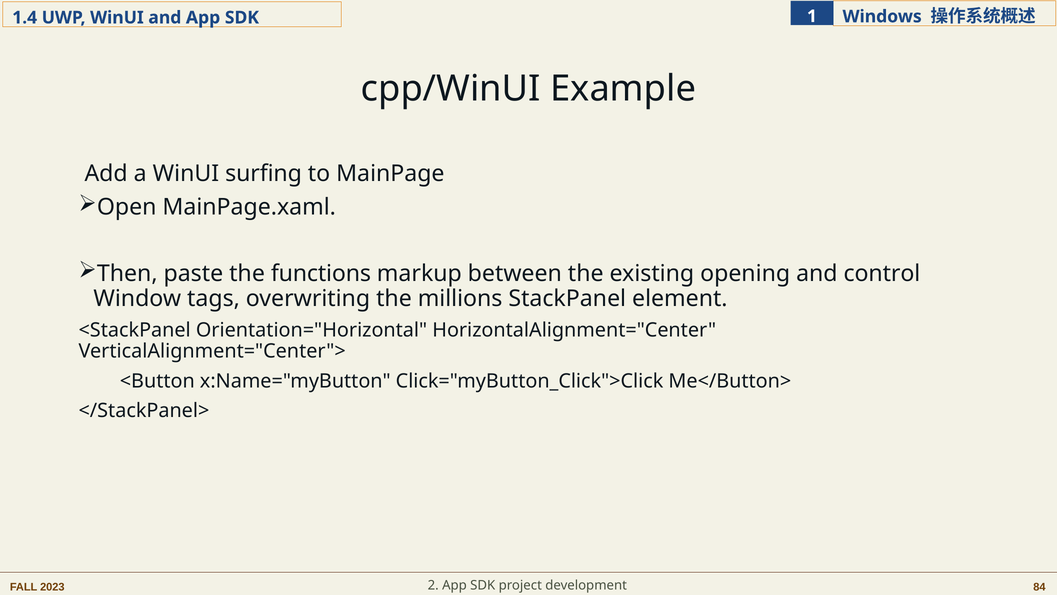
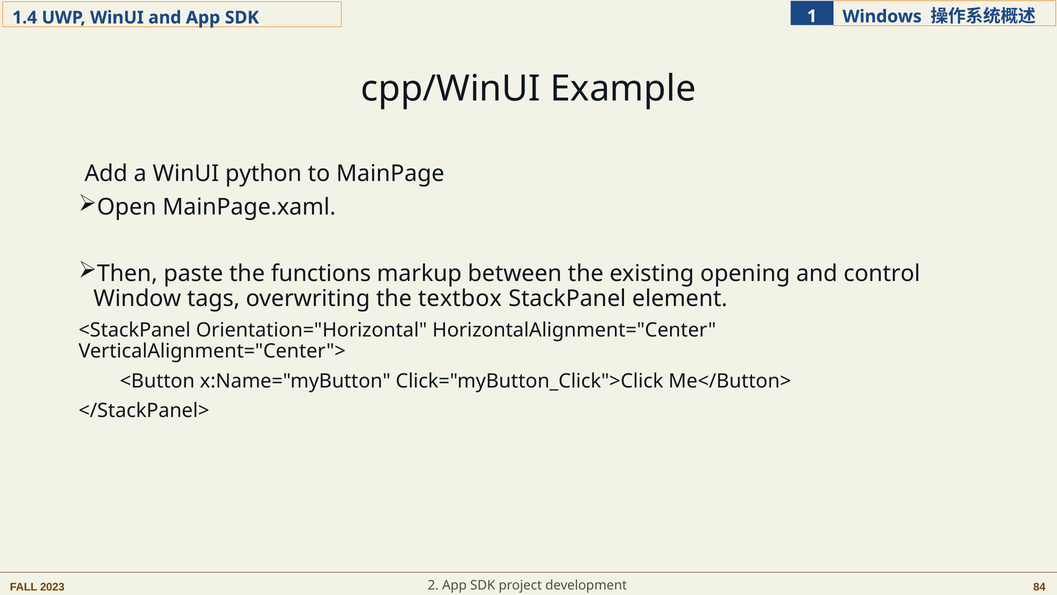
surfing: surfing -> python (264, 174)
millions: millions -> textbox (460, 298)
